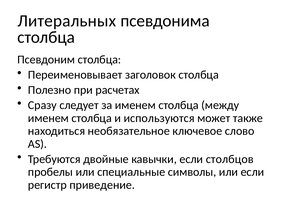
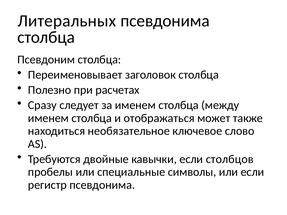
используются: используются -> отображаться (159, 118)
регистр приведение: приведение -> псевдонима (102, 185)
